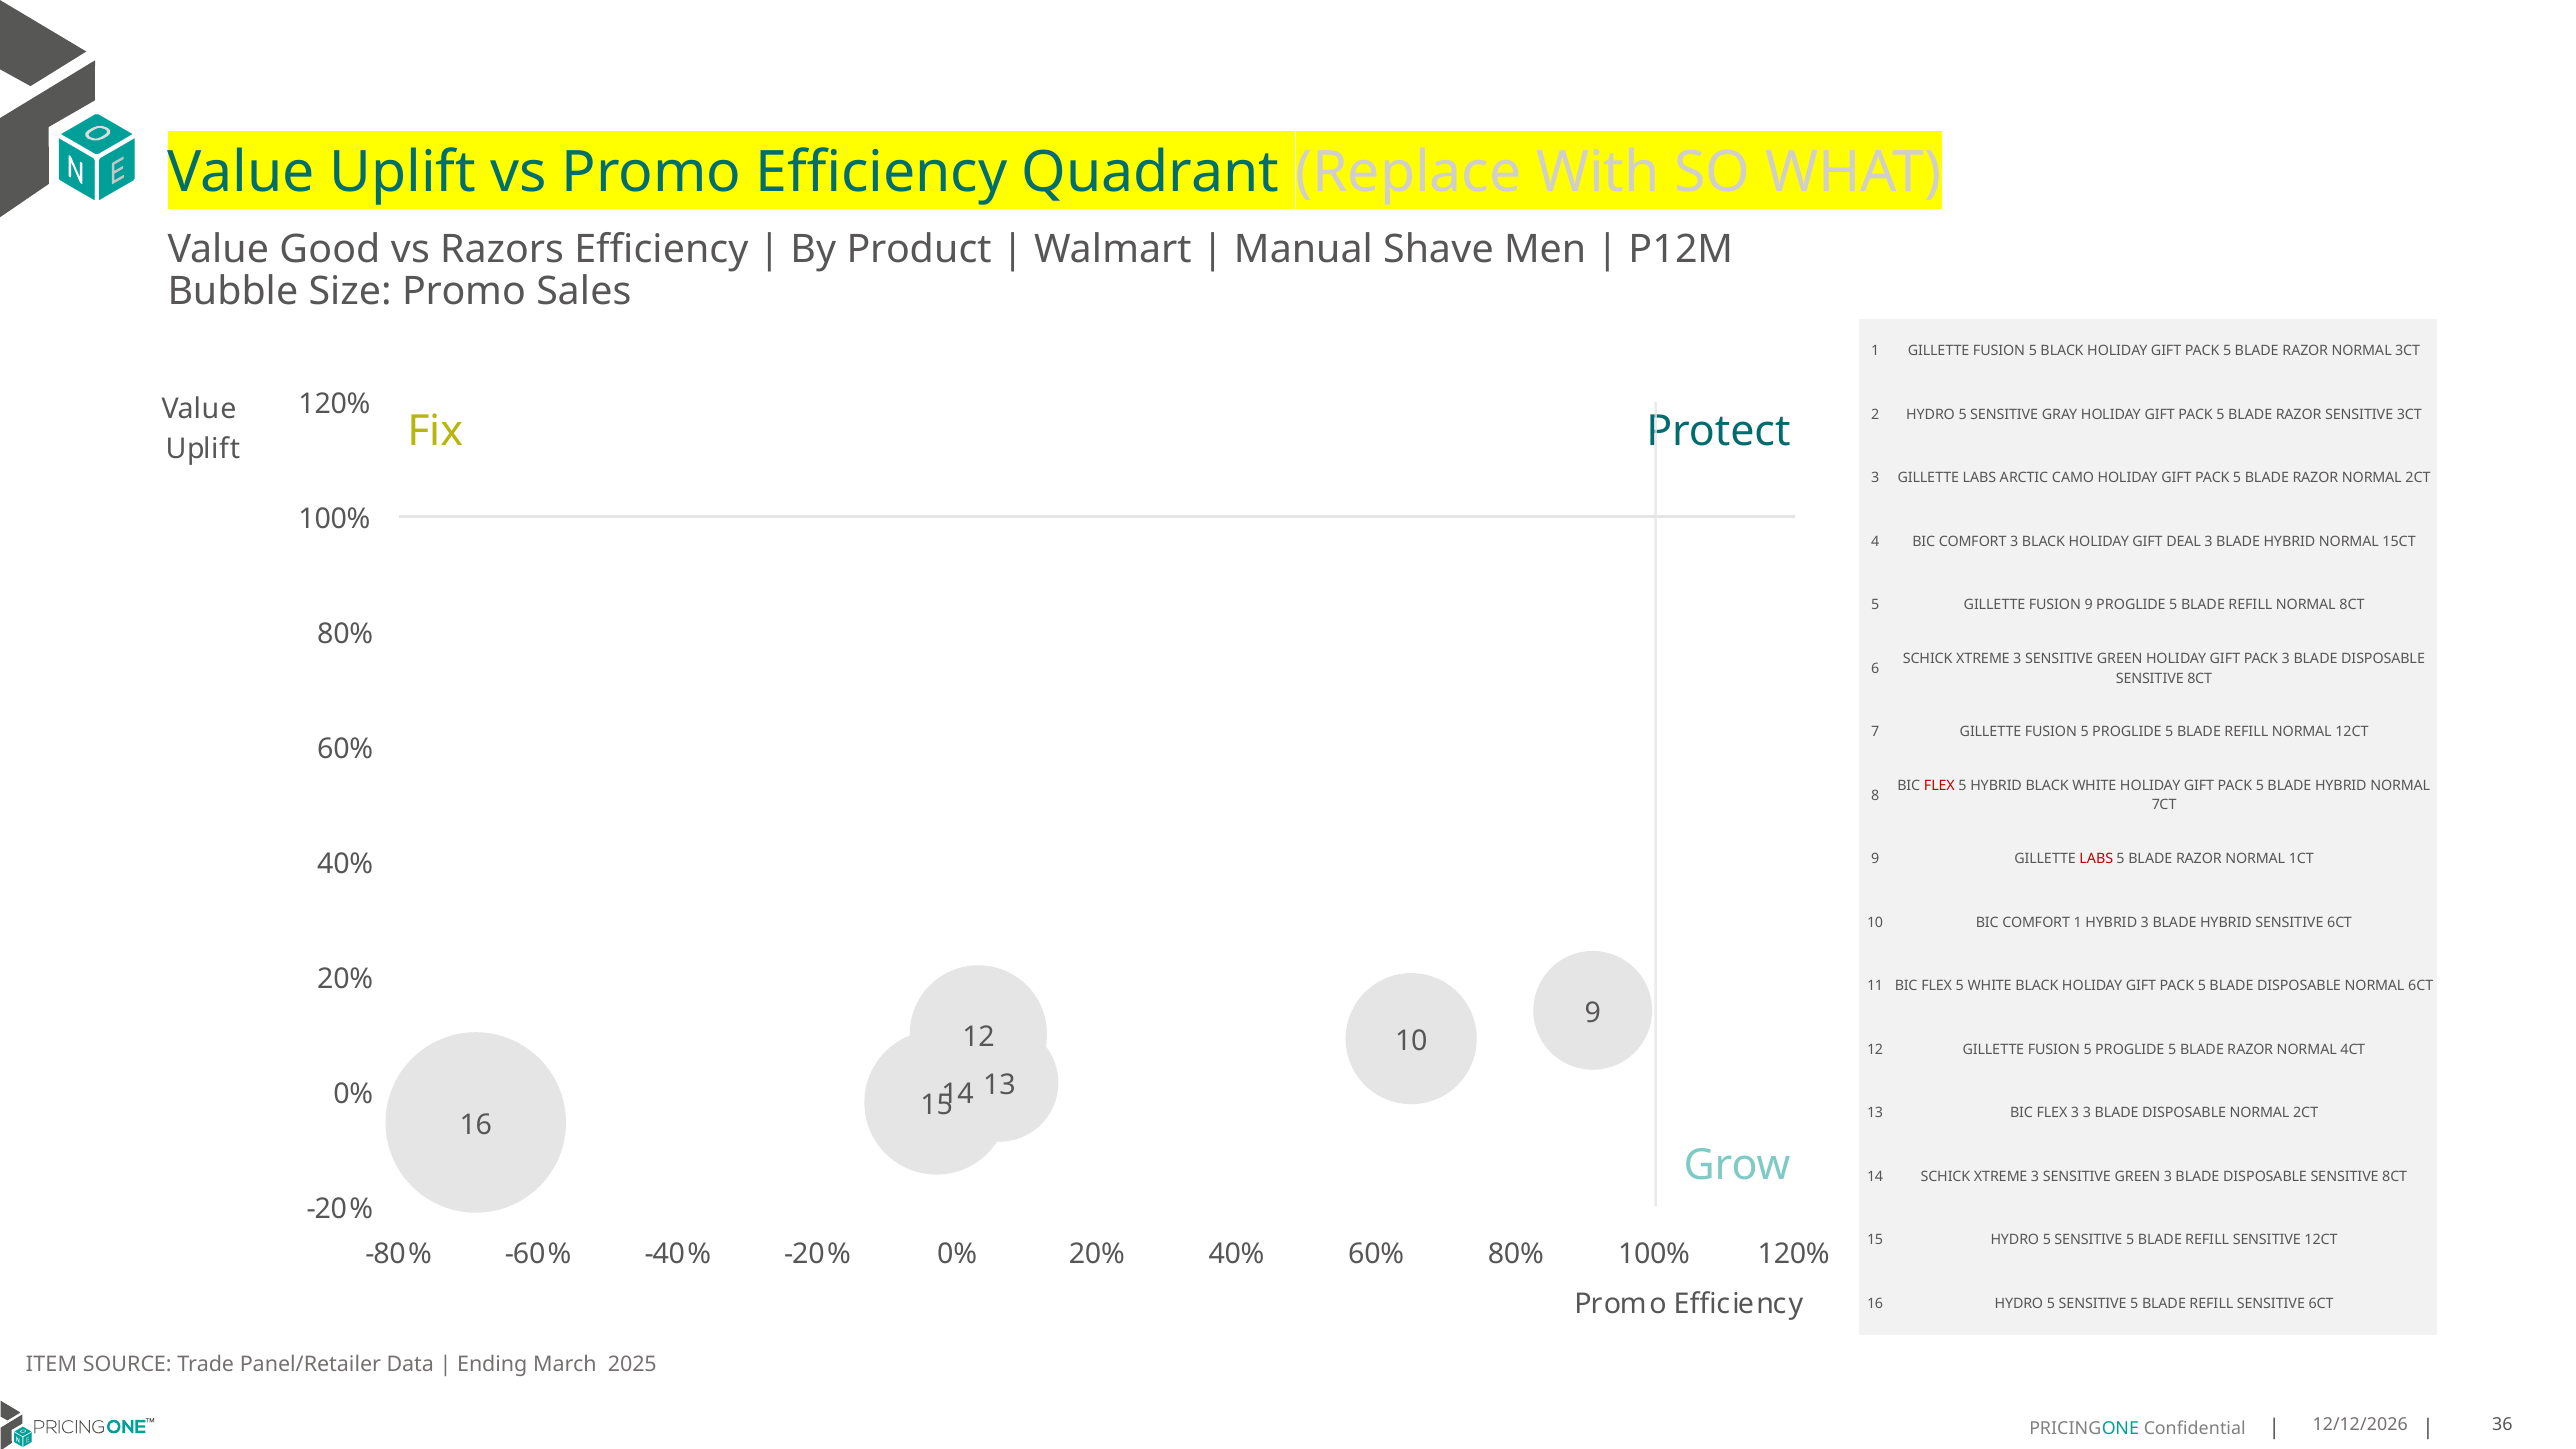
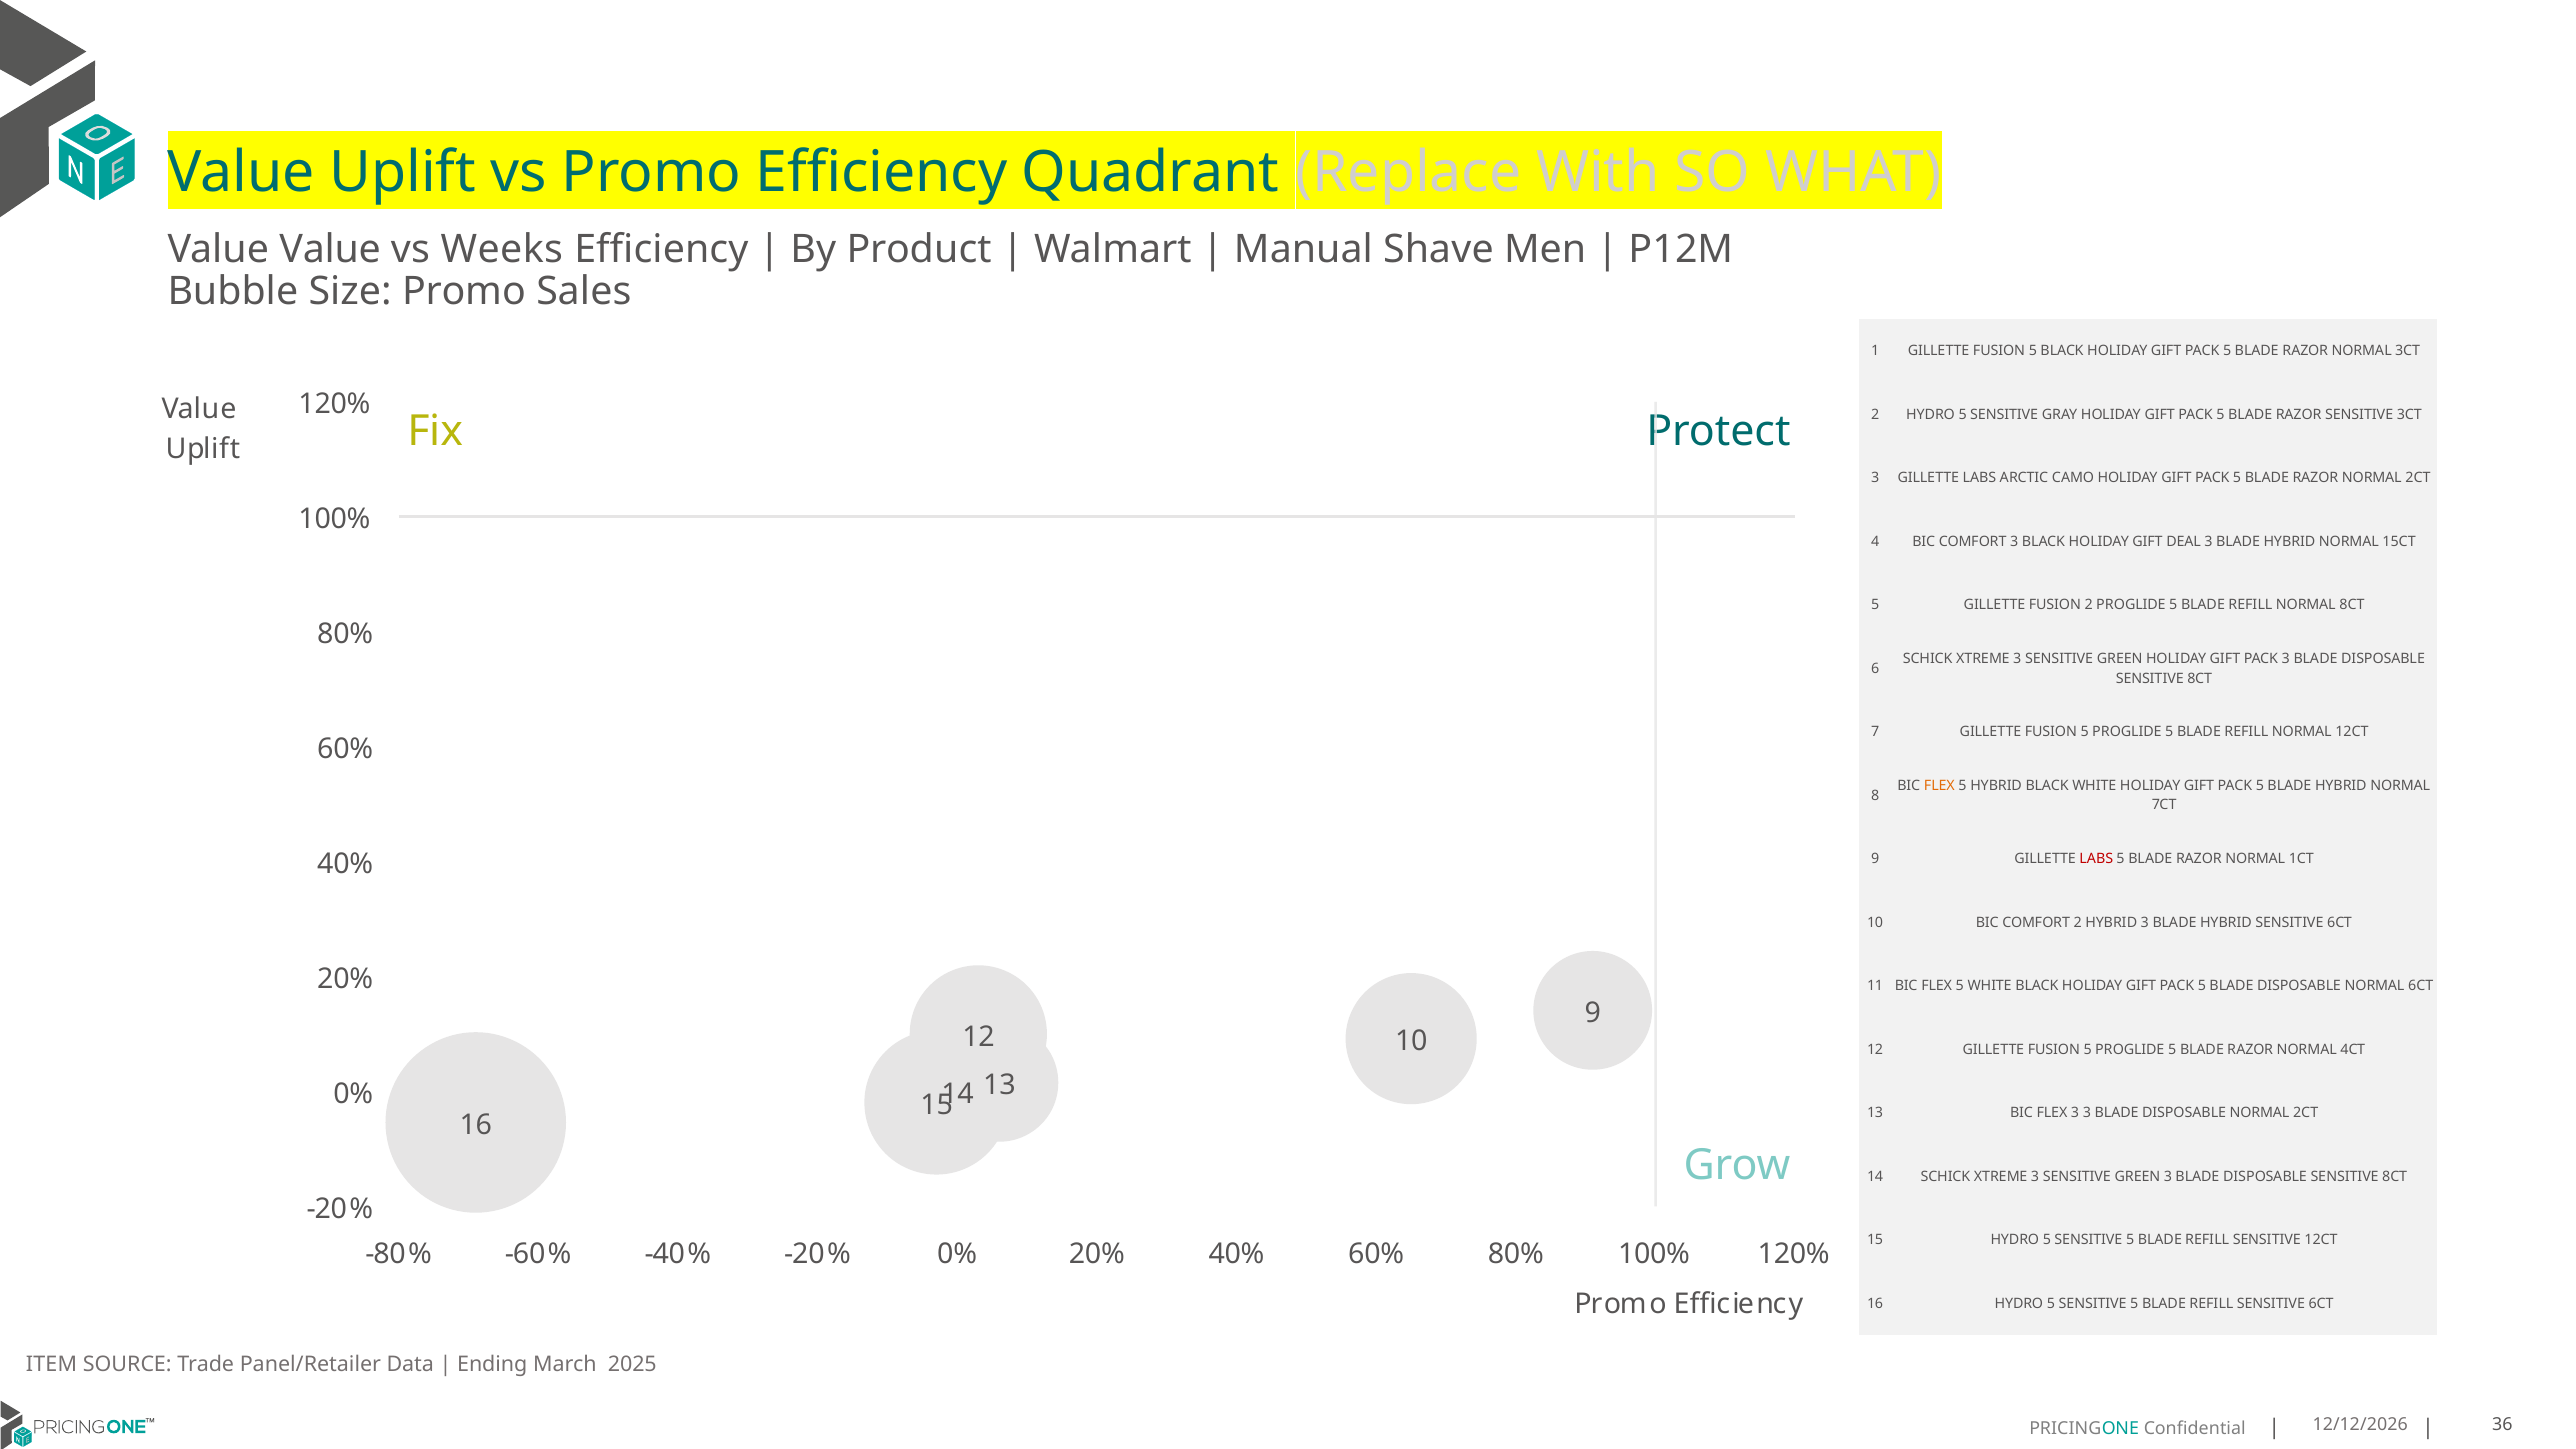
Value Good: Good -> Value (330, 249)
Razors: Razors -> Weeks (502, 249)
FUSION 9: 9 -> 2 (2089, 605)
FLEX colour: red -> orange (1939, 786)
COMFORT 1: 1 -> 2 (2078, 923)
